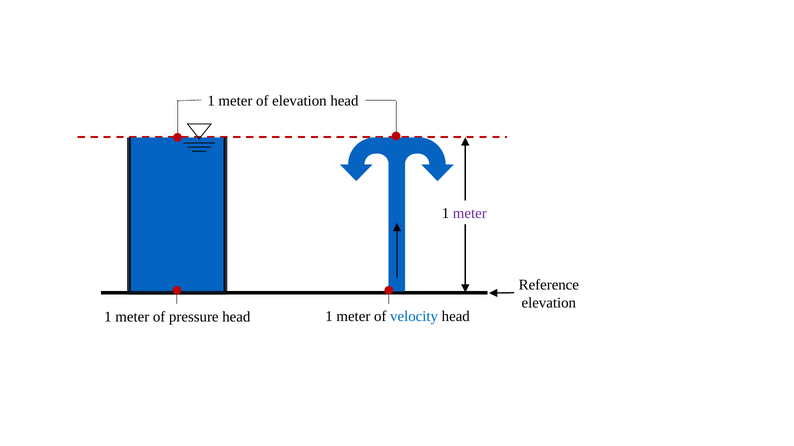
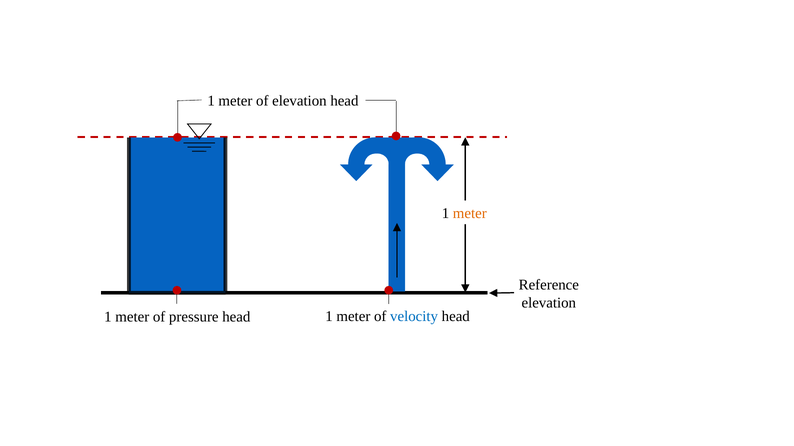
meter colour: purple -> orange (470, 214)
